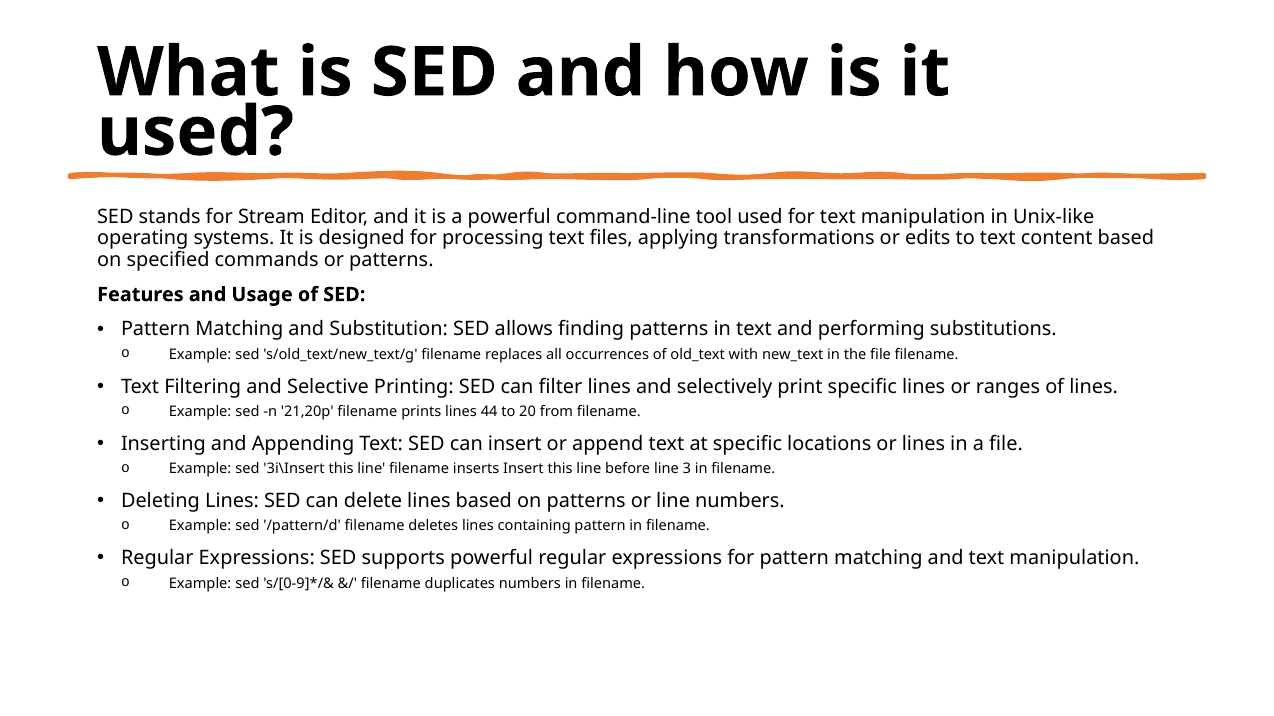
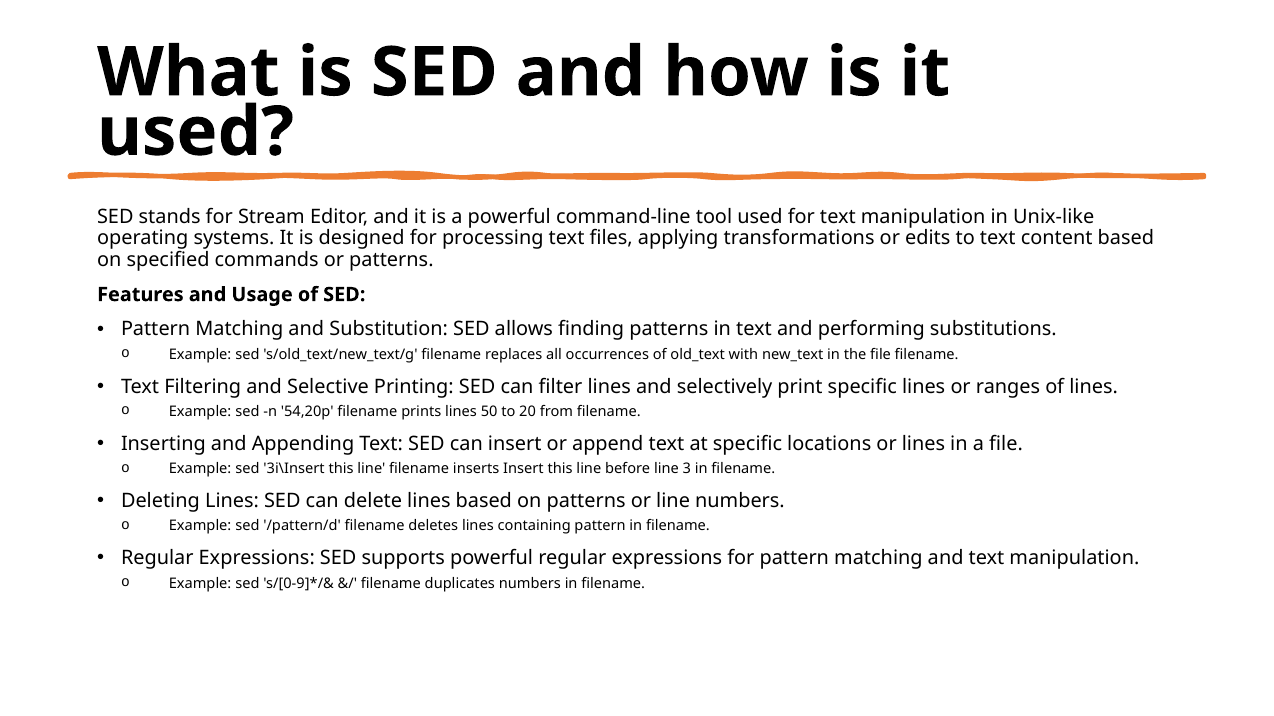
21,20p: 21,20p -> 54,20p (307, 412)
44: 44 -> 50 (489, 412)
